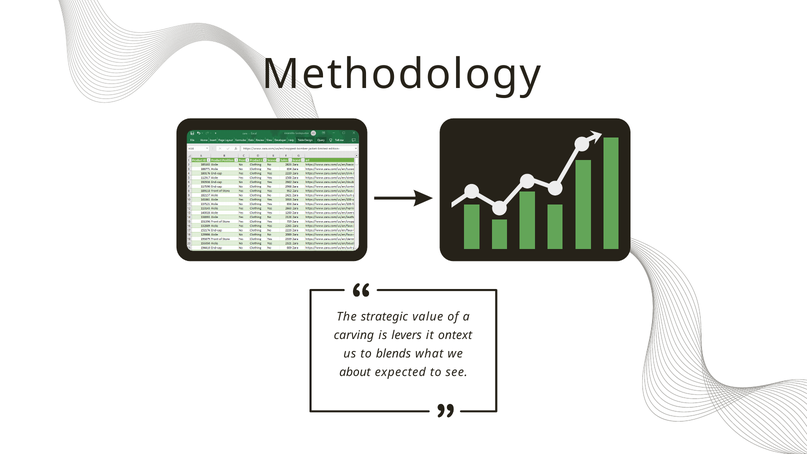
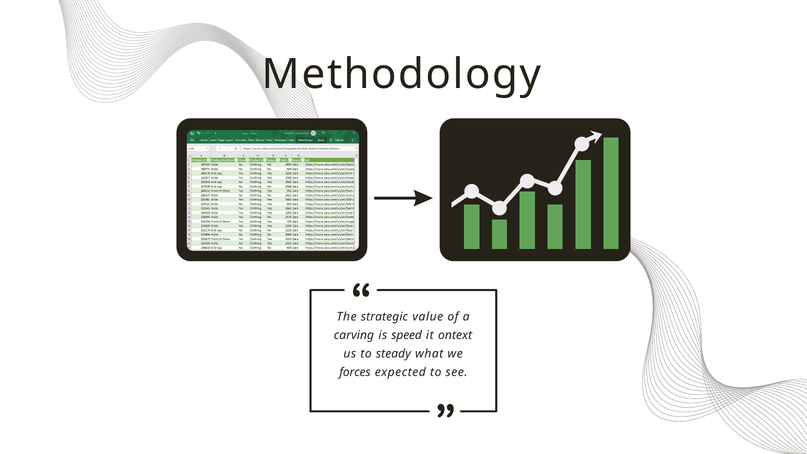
levers: levers -> speed (407, 335)
blends: blends -> steady (393, 354)
about: about -> forces (355, 372)
